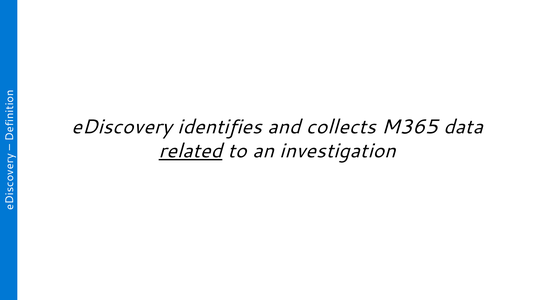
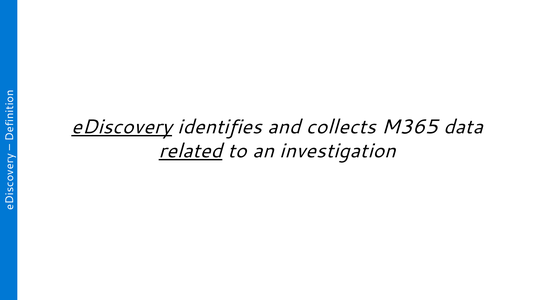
eDiscovery underline: none -> present (122, 127)
